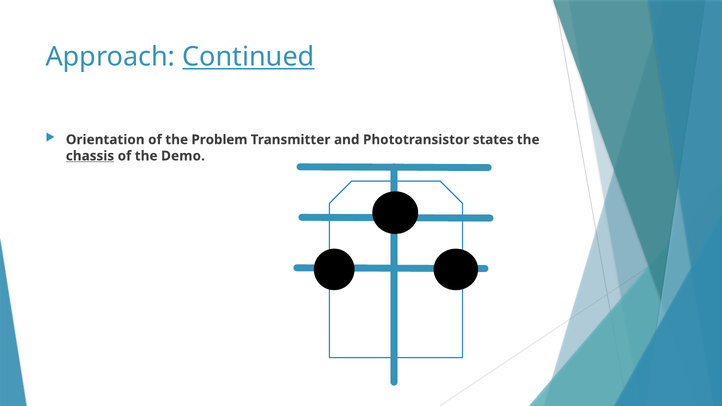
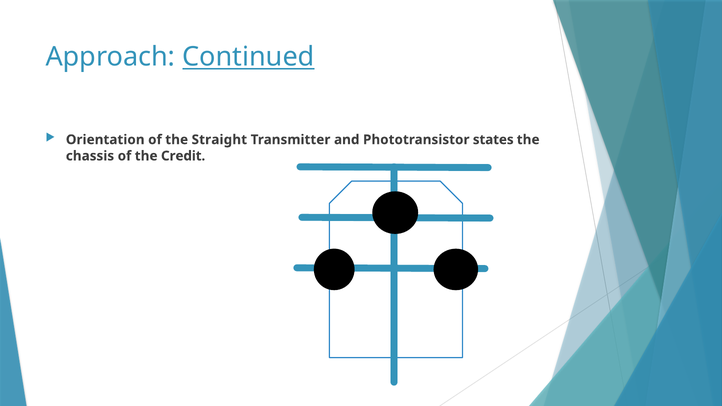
Problem: Problem -> Straight (219, 140)
chassis underline: present -> none (90, 156)
Demo: Demo -> Credit (183, 156)
